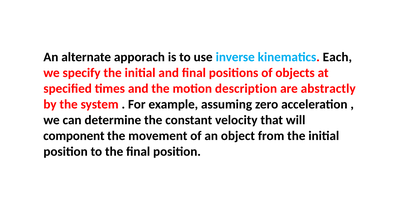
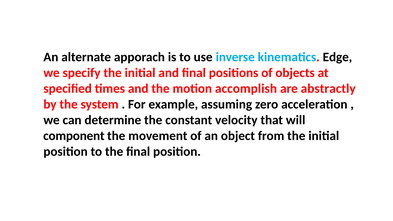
Each: Each -> Edge (337, 57)
description: description -> accomplish (246, 89)
